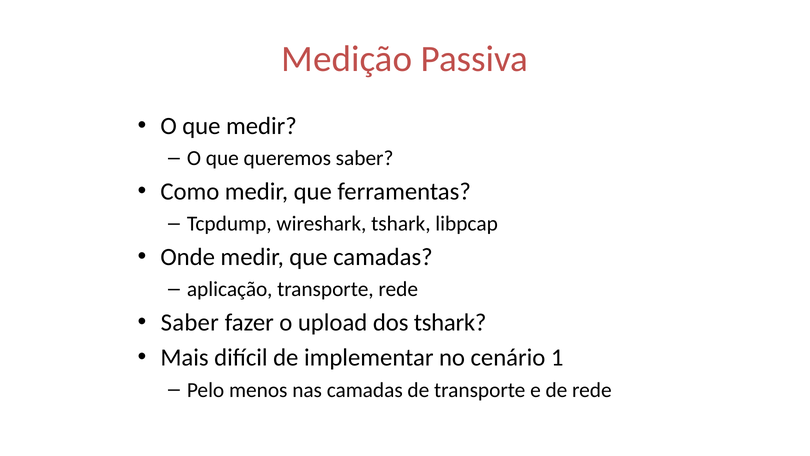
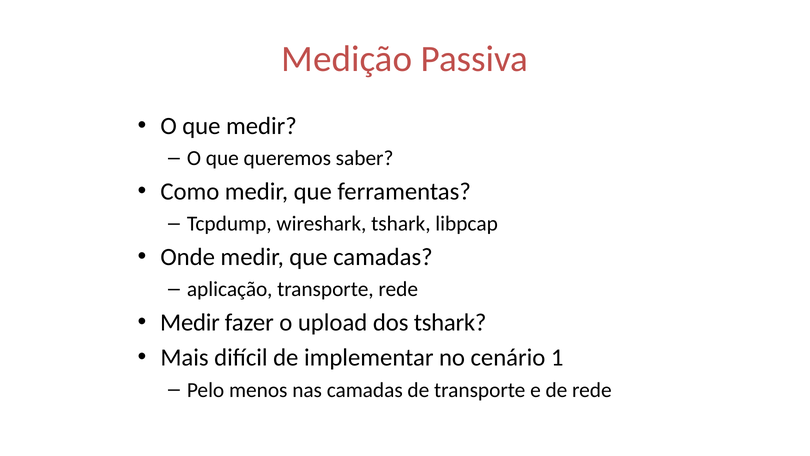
Saber: Saber -> Medir (190, 322)
